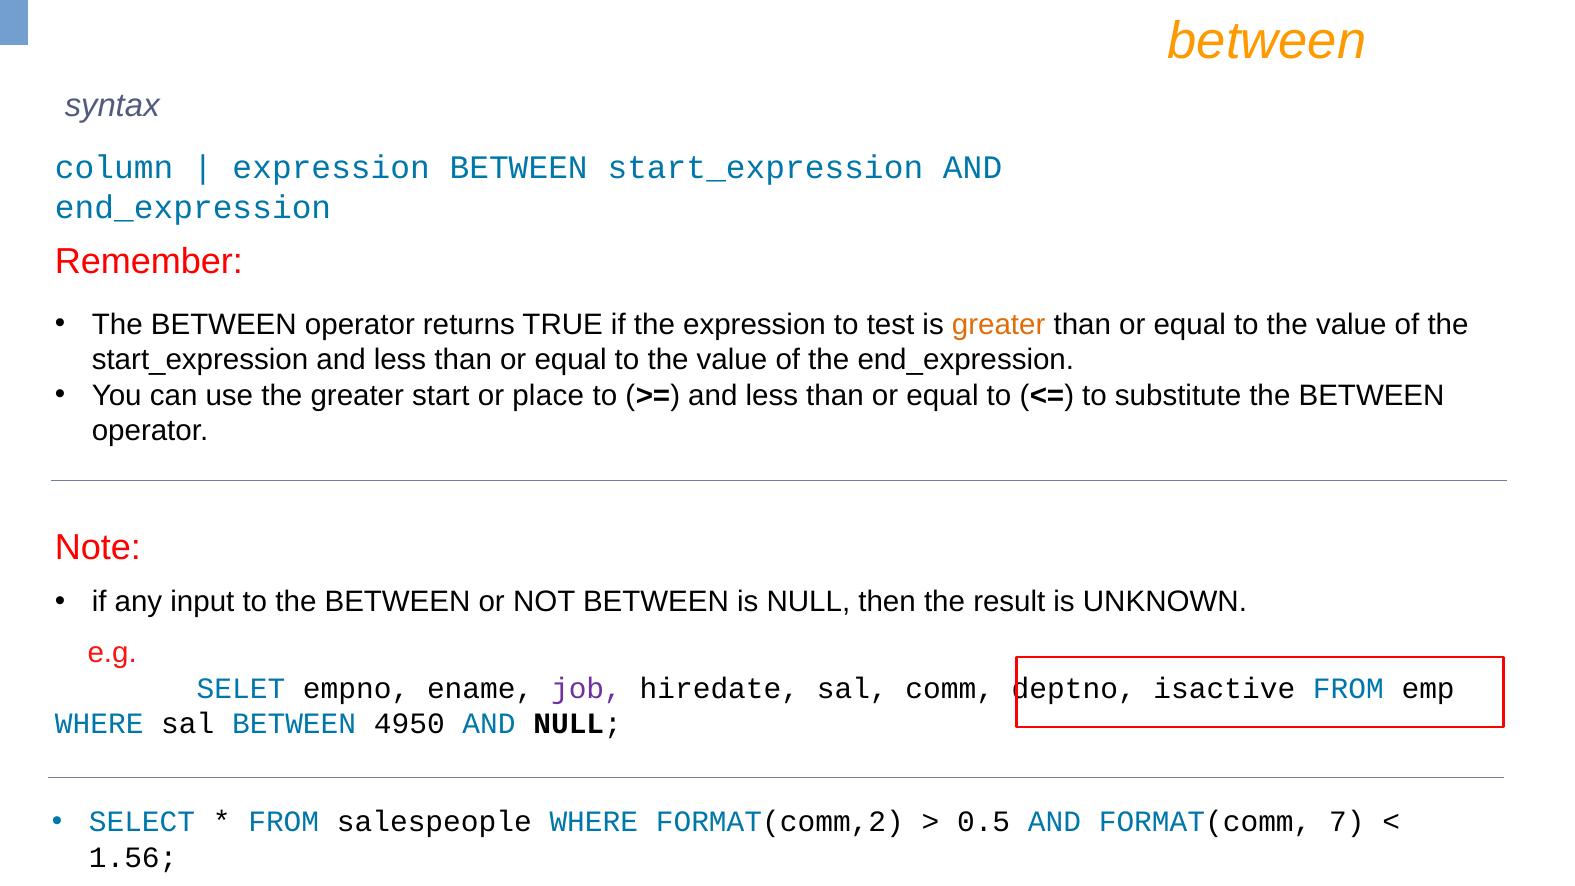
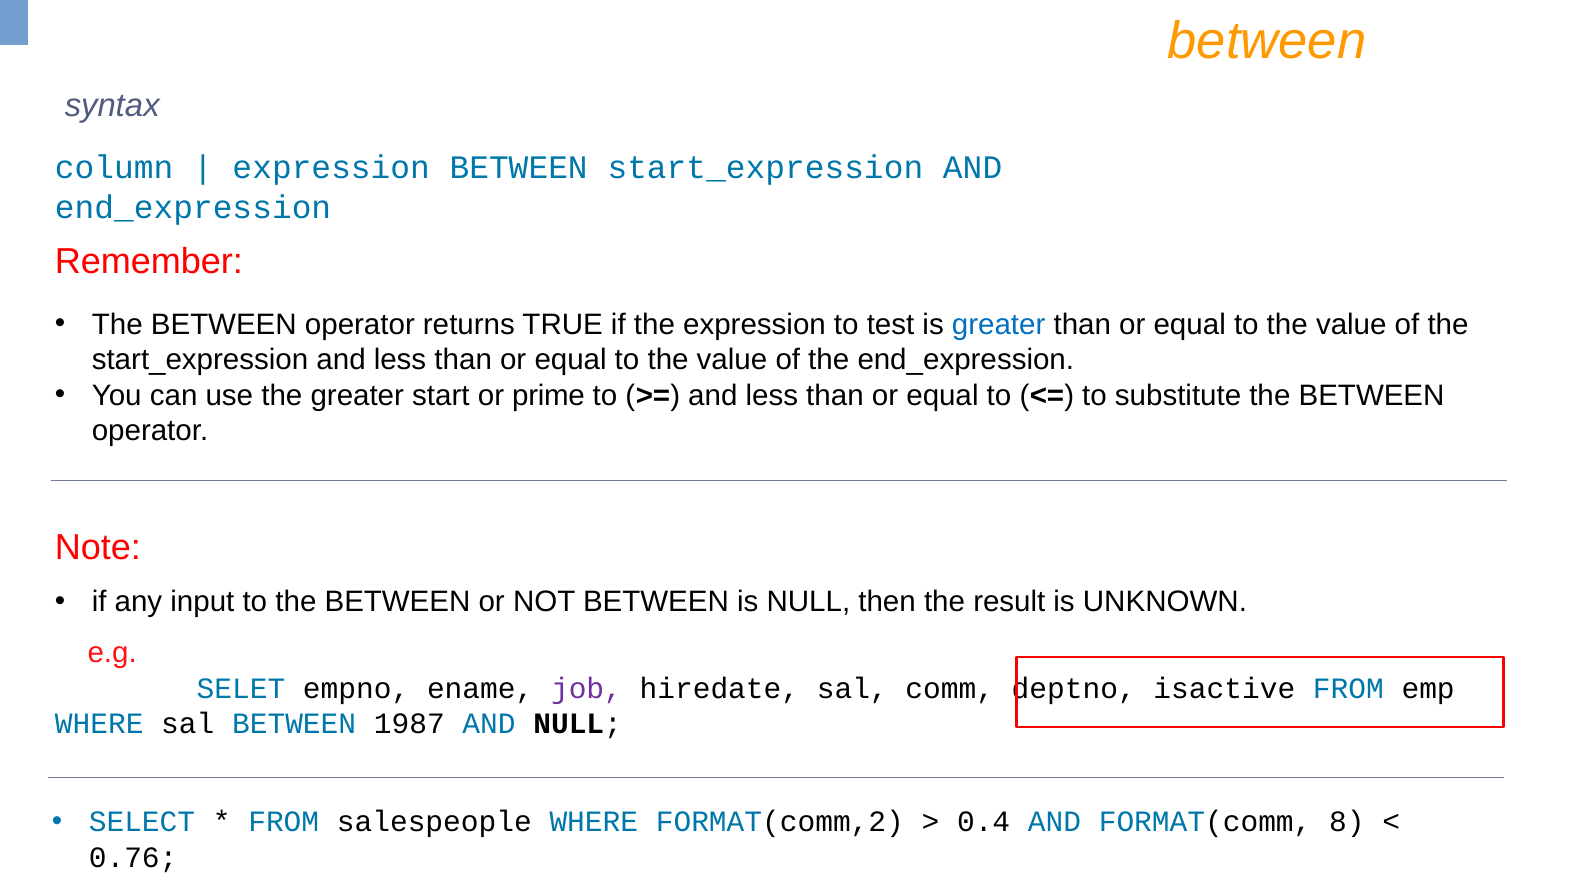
greater colour: orange -> blue (999, 324)
place: place -> prime (548, 395)
4950: 4950 -> 1987 (409, 724)
0.5: 0.5 -> 0.4 (984, 822)
7: 7 -> 8 (1347, 822)
1.56: 1.56 -> 0.76 (133, 857)
